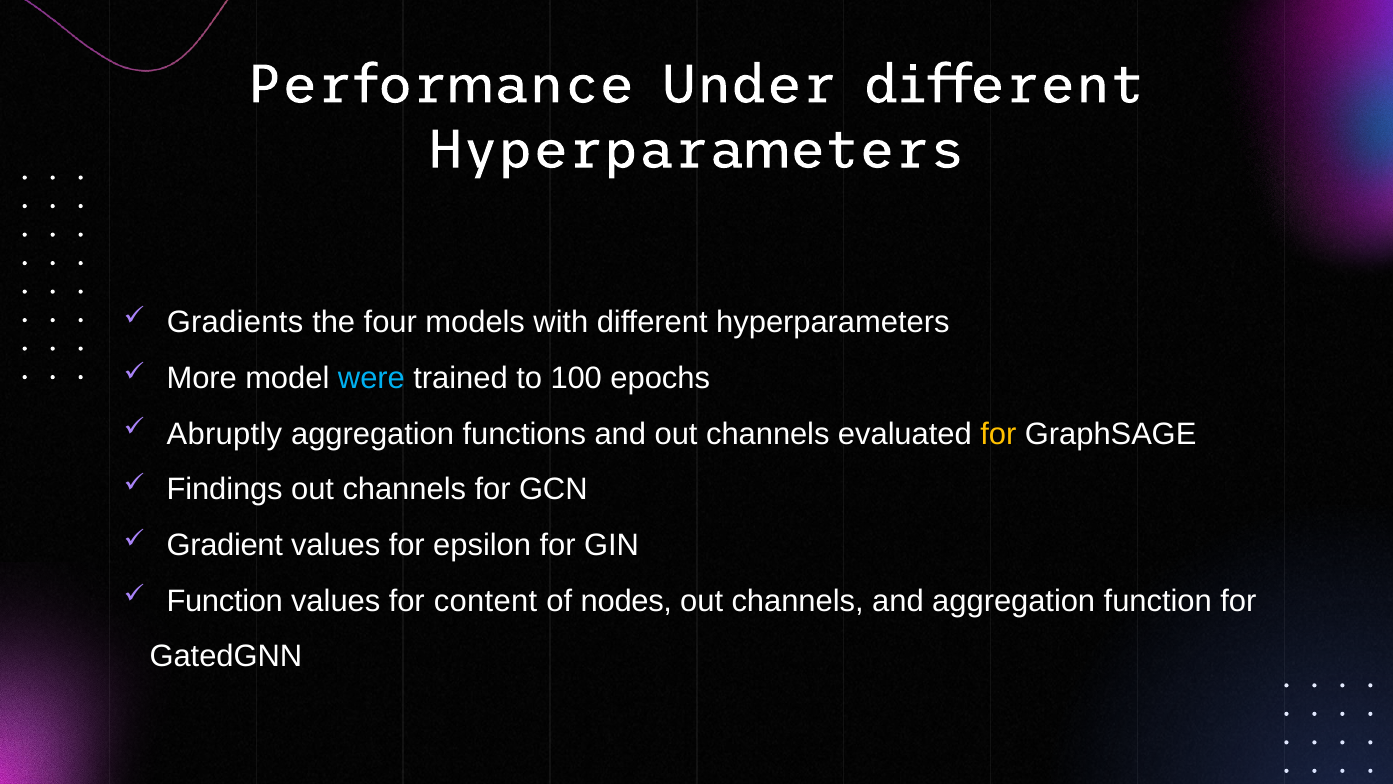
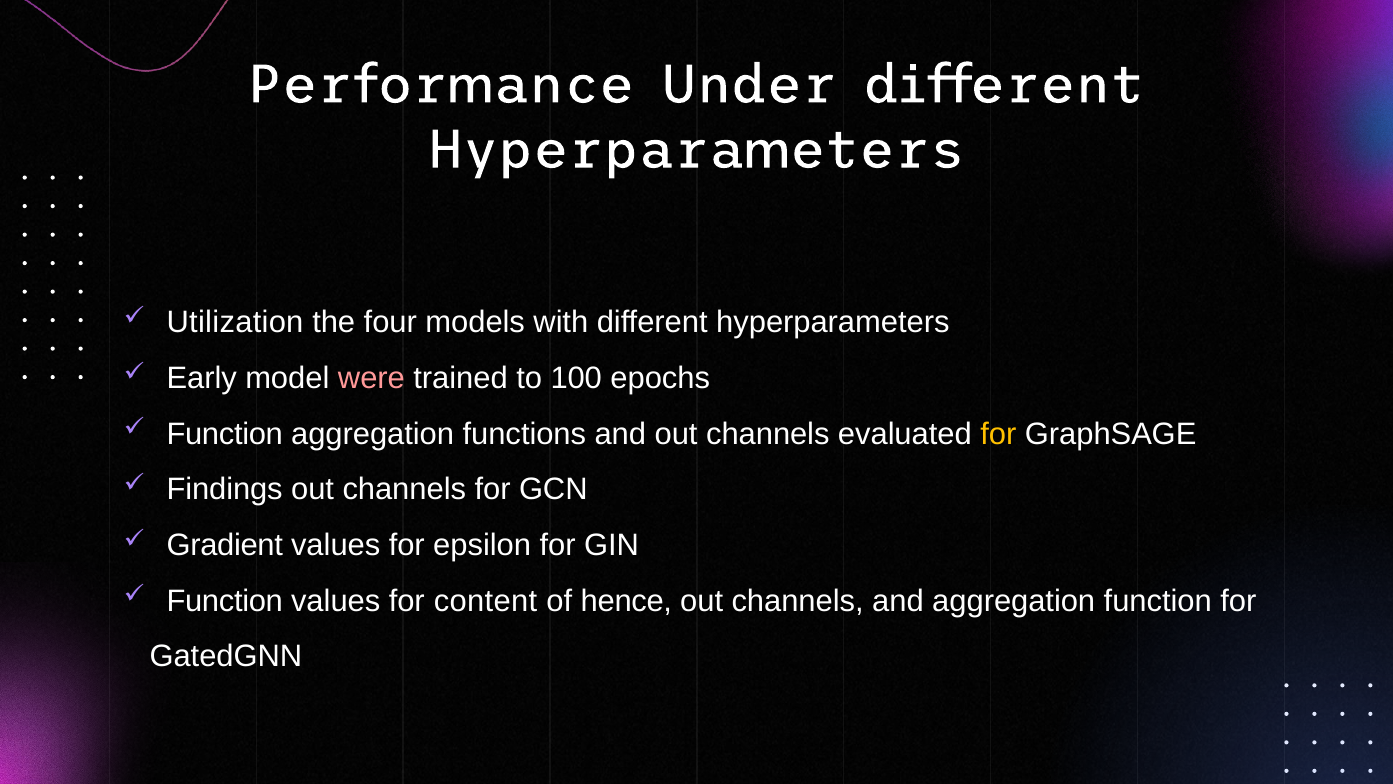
Gradients: Gradients -> Utilization (235, 322)
More: More -> Early (202, 378)
were colour: light blue -> pink (371, 378)
Abruptly: Abruptly -> Function (225, 434)
nodes: nodes -> hence (626, 601)
